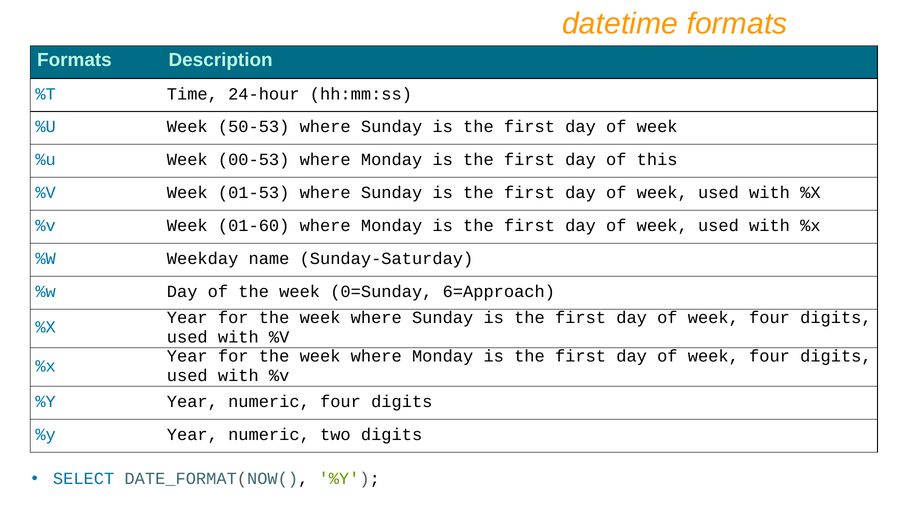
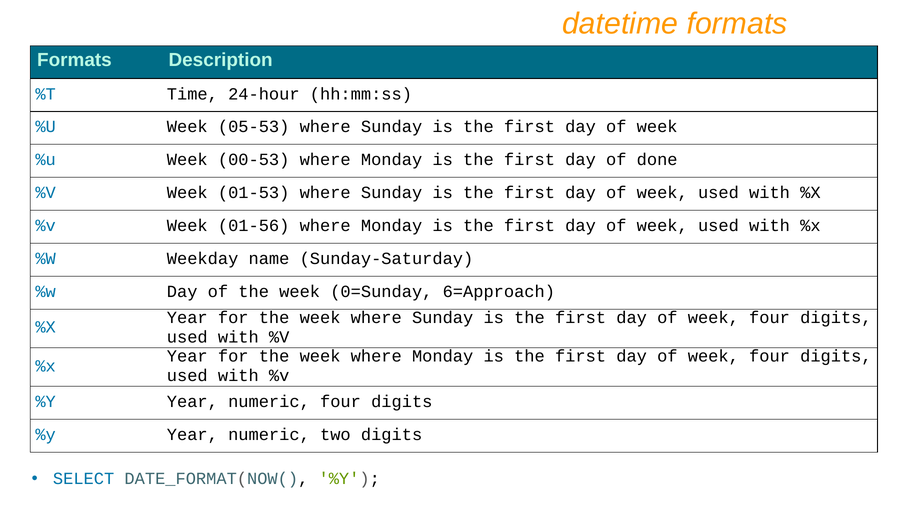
50-53: 50-53 -> 05-53 (254, 127)
this: this -> done (657, 160)
01-60: 01-60 -> 01-56 (254, 226)
